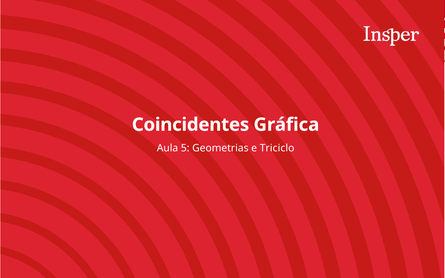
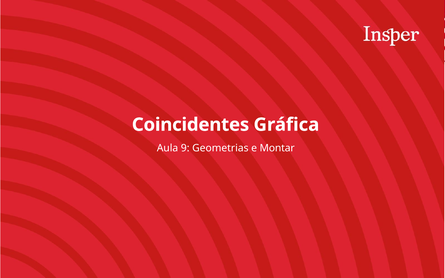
5: 5 -> 9 (185, 148)
Triciclo: Triciclo -> Montar (277, 148)
